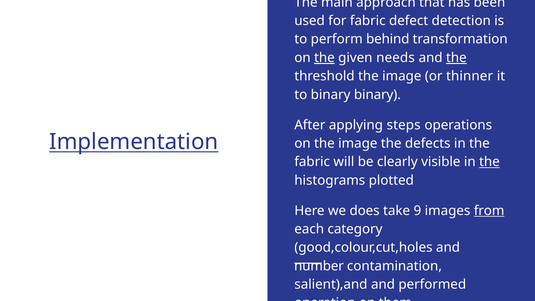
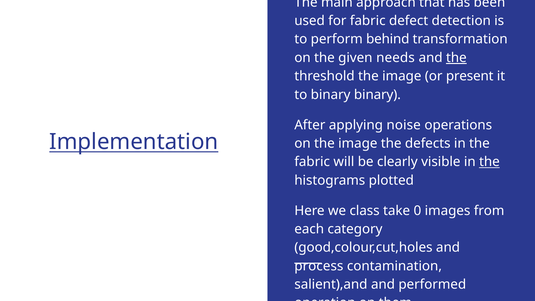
the underline: present -> none (324, 58)
thinner: thinner -> present (470, 76)
steps: steps -> noise (404, 125)
does: does -> class (365, 211)
9: 9 -> 0 (417, 211)
from underline: present -> none (489, 211)
number: number -> process (319, 266)
